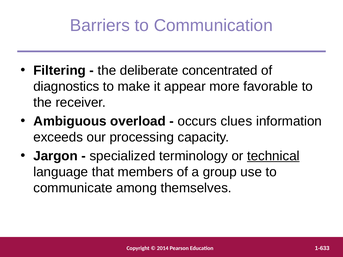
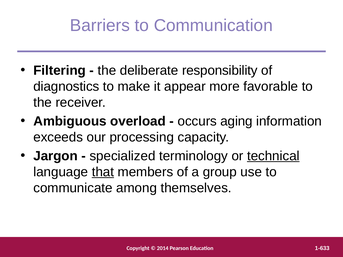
concentrated: concentrated -> responsibility (220, 71)
clues: clues -> aging (237, 121)
that underline: none -> present (103, 172)
